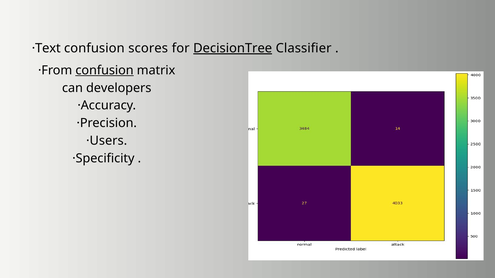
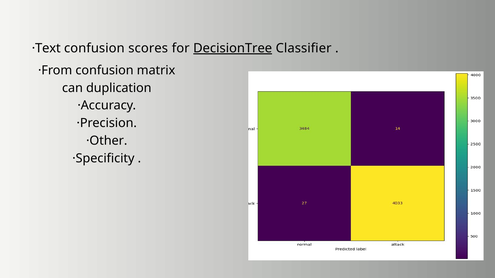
confusion underline: present -> none (105, 70)
developers: developers -> duplication (119, 88)
·Users: ·Users -> ·Other (107, 141)
